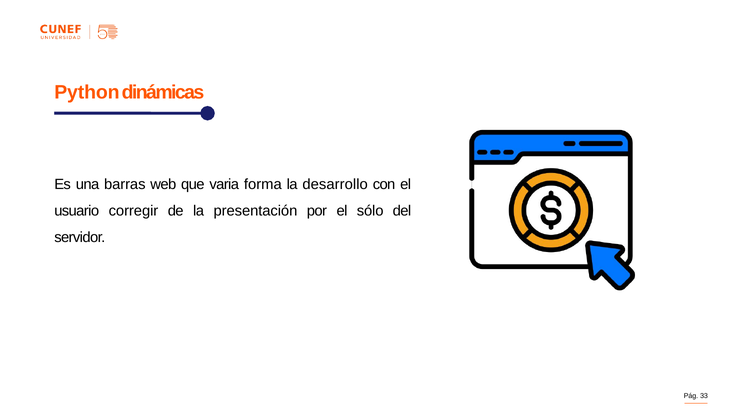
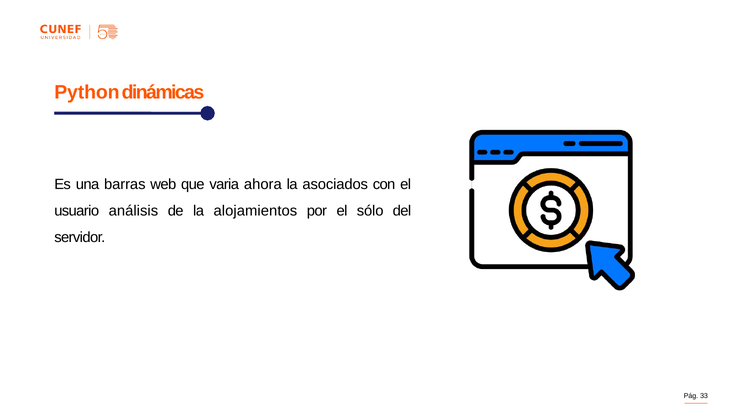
forma: forma -> ahora (263, 185)
desarrollo: desarrollo -> asociados (335, 185)
corregir: corregir -> análisis (133, 211)
presentación: presentación -> alojamientos (255, 211)
